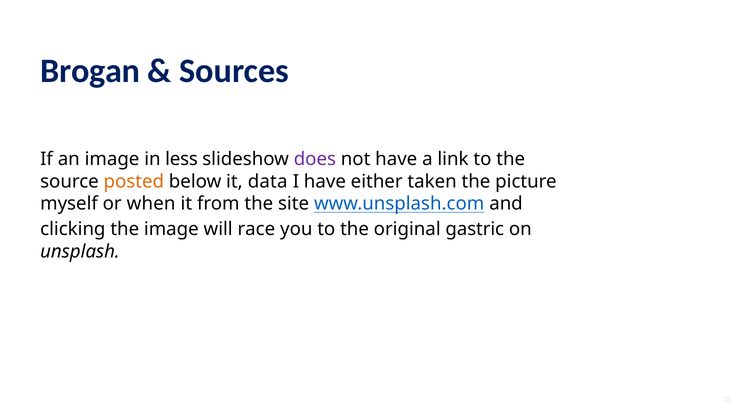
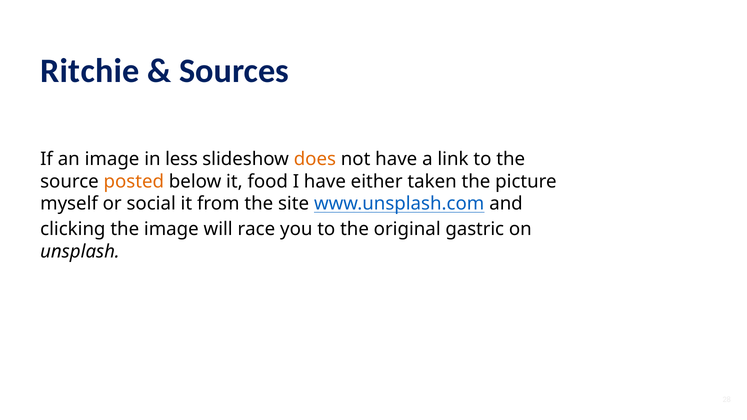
Brogan: Brogan -> Ritchie (90, 71)
does colour: purple -> orange (315, 159)
data: data -> food (268, 181)
when: when -> social (151, 204)
